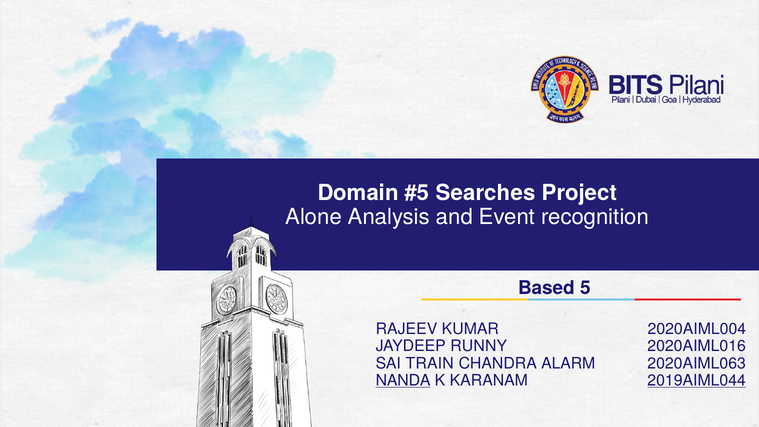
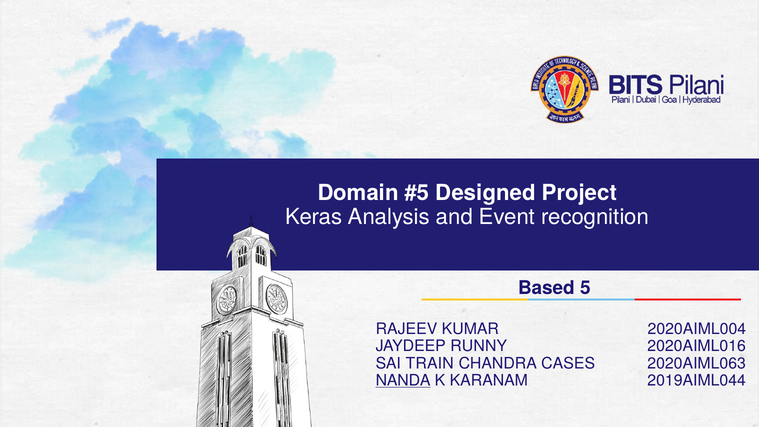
Searches: Searches -> Designed (486, 193)
Alone: Alone -> Keras (314, 217)
ALARM: ALARM -> CASES (568, 363)
2019AIML044 underline: present -> none (697, 380)
